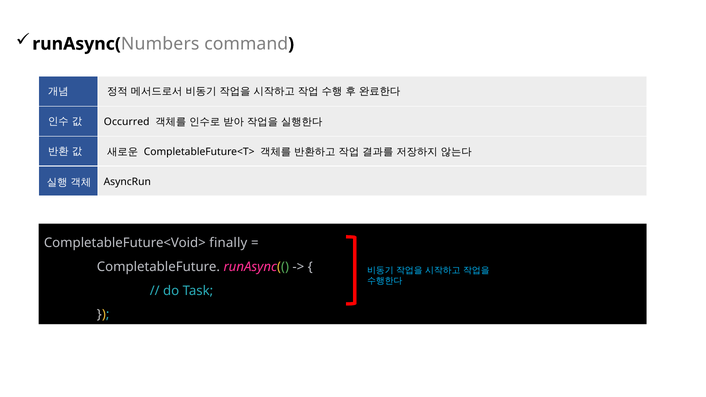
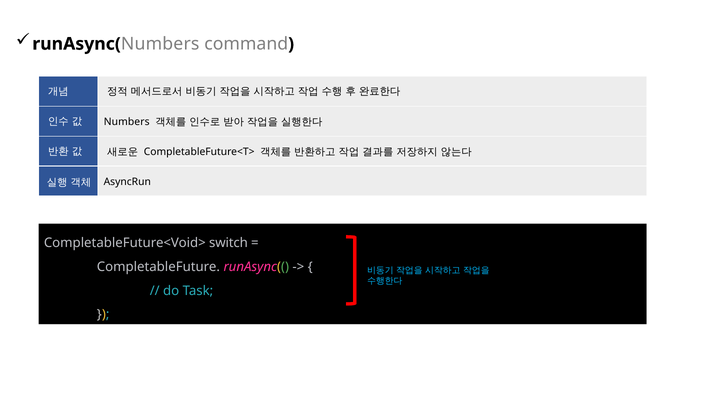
Occurred: Occurred -> Numbers (127, 122)
finally: finally -> switch (228, 243)
